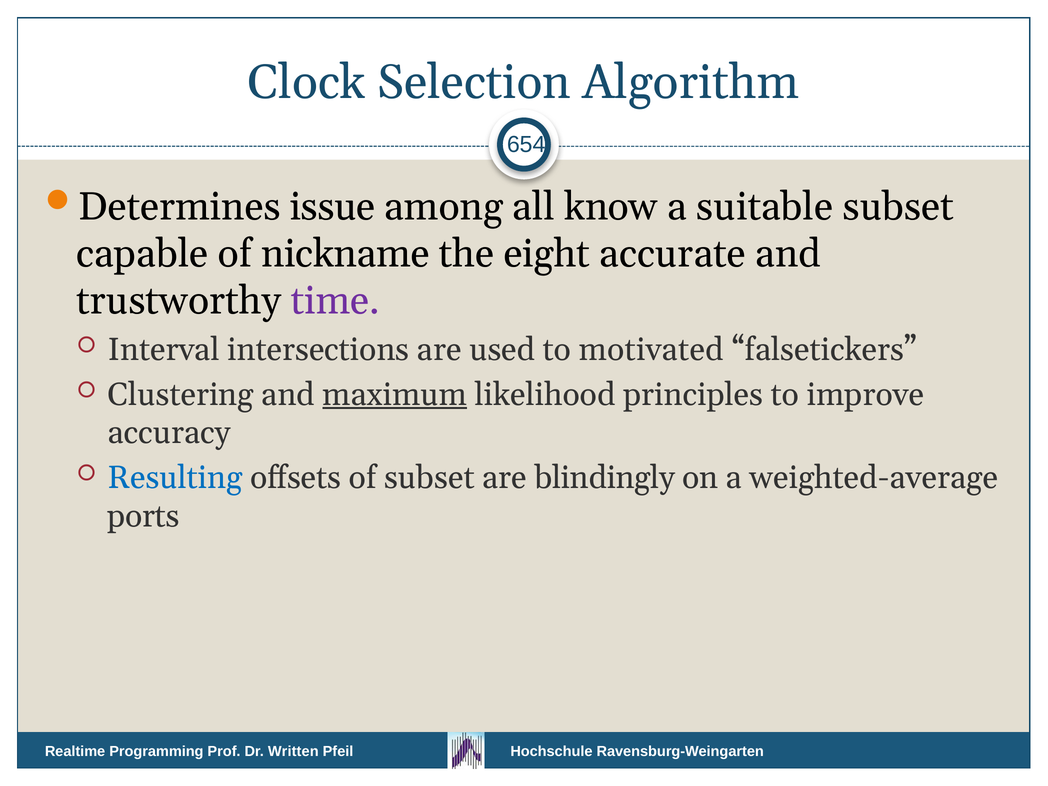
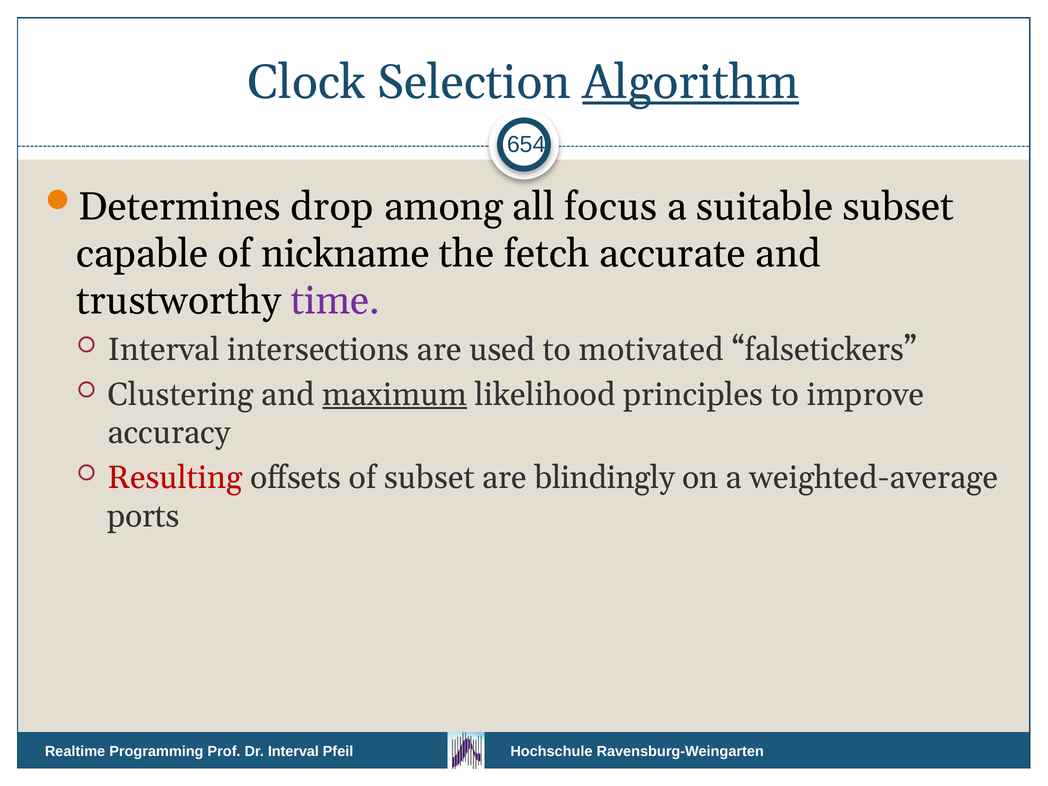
Algorithm underline: none -> present (691, 82)
issue: issue -> drop (332, 207)
know: know -> focus (611, 207)
eight: eight -> fetch (547, 254)
Resulting colour: blue -> red (175, 478)
Dr Written: Written -> Interval (293, 751)
